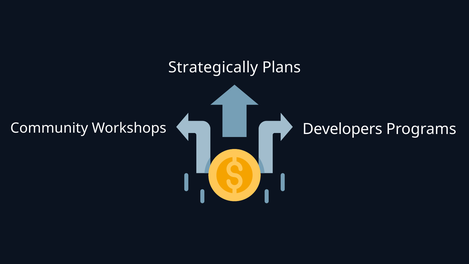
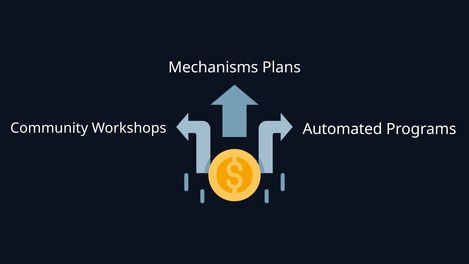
Strategically: Strategically -> Mechanisms (213, 68)
Developers: Developers -> Automated (342, 129)
